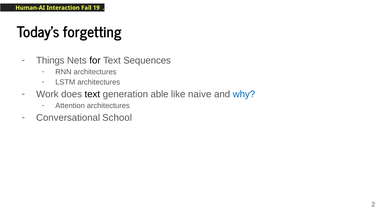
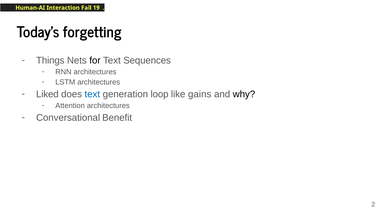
Work: Work -> Liked (47, 94)
text colour: black -> blue (92, 94)
able: able -> loop (160, 94)
naive: naive -> gains (200, 94)
why colour: blue -> black (244, 94)
School: School -> Benefit (117, 118)
